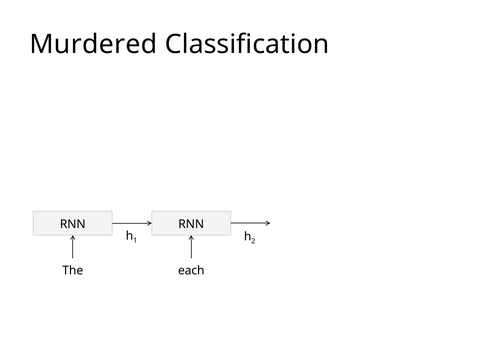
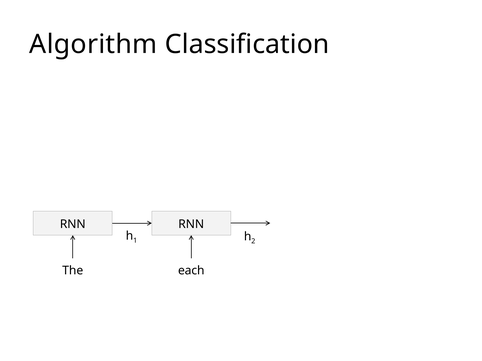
Murdered: Murdered -> Algorithm (93, 44)
